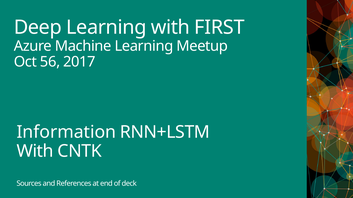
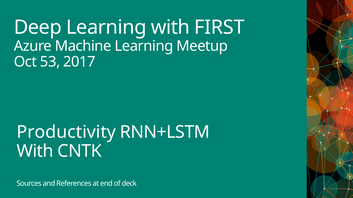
56: 56 -> 53 (50, 62)
Information: Information -> Productivity (66, 132)
